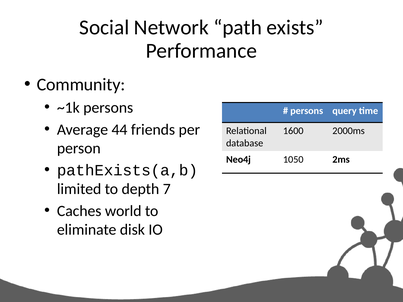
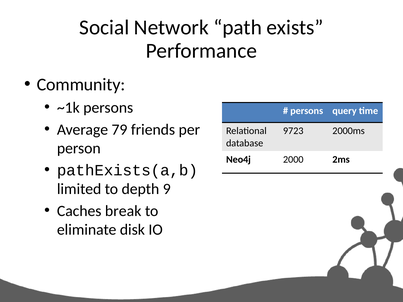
44: 44 -> 79 (119, 130)
1600: 1600 -> 9723 (293, 131)
1050: 1050 -> 2000 (293, 160)
7: 7 -> 9 (167, 189)
world: world -> break (123, 211)
